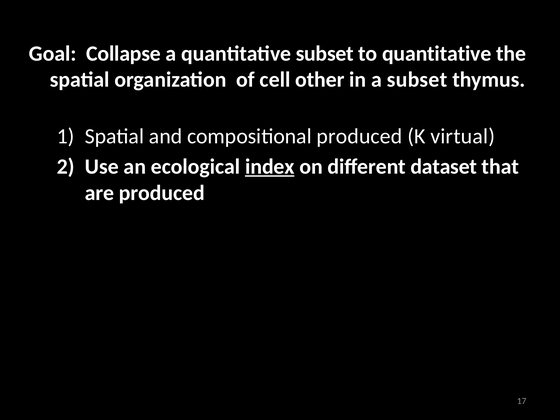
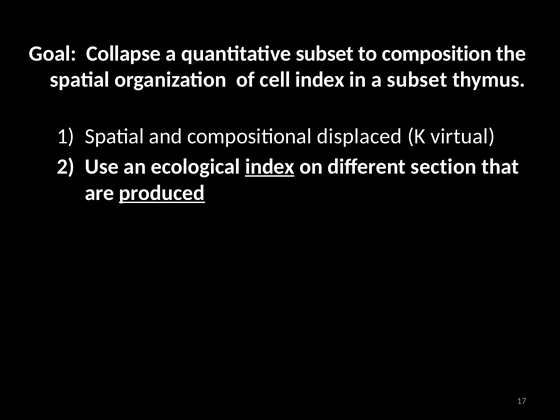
to quantitative: quantitative -> composition (437, 53)
cell other: other -> index (320, 80)
compositional produced: produced -> displaced (359, 136)
dataset: dataset -> section (444, 167)
produced underline: none -> present (162, 193)
